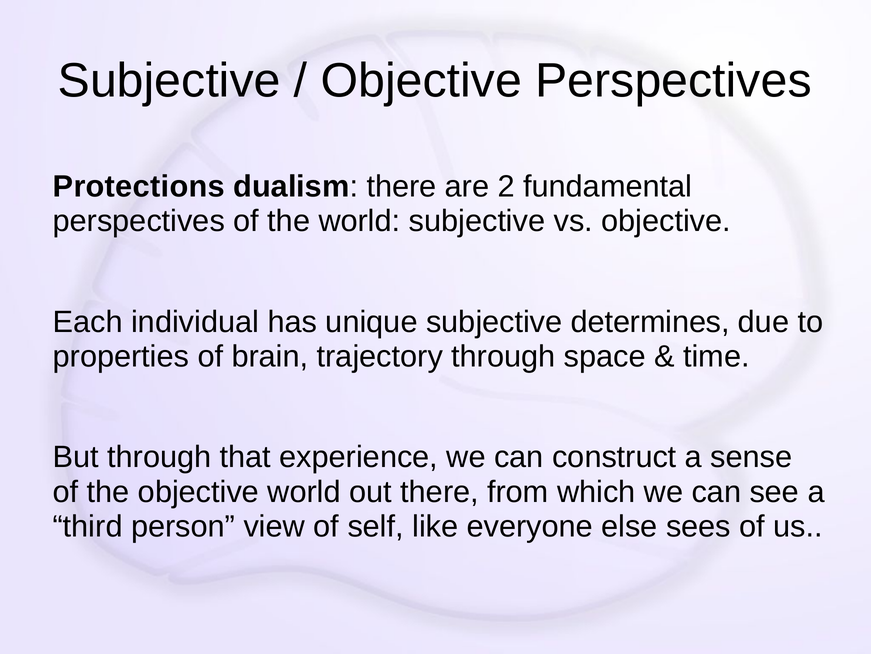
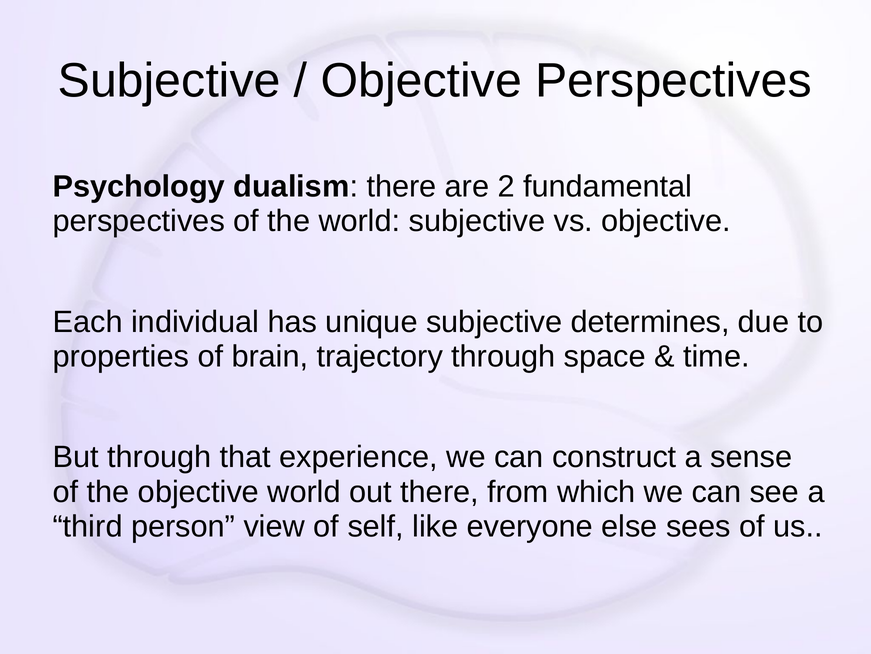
Protections: Protections -> Psychology (139, 186)
